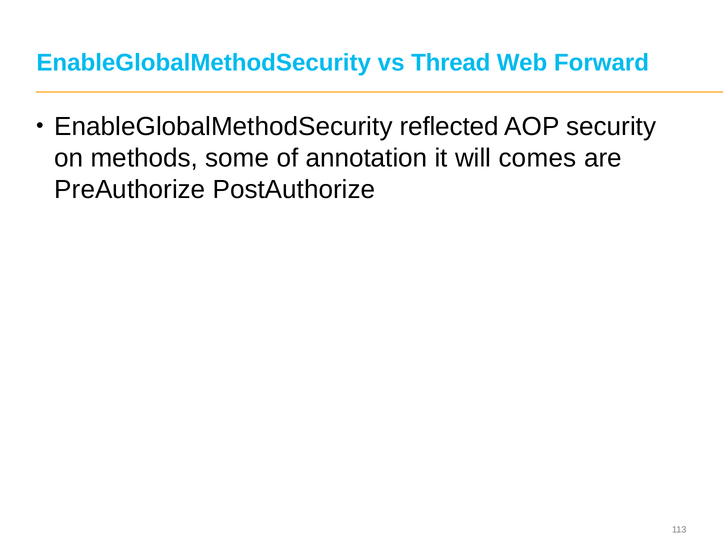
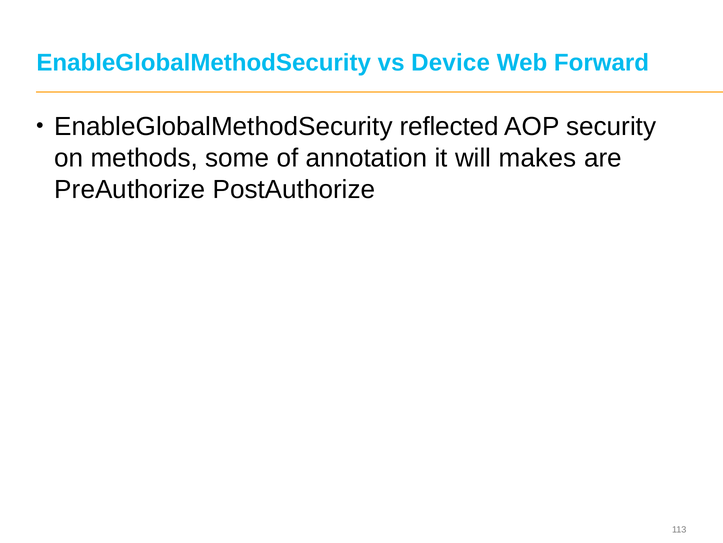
Thread: Thread -> Device (451, 63)
comes: comes -> makes (538, 158)
